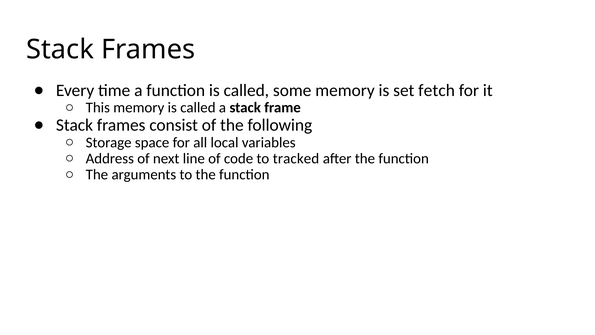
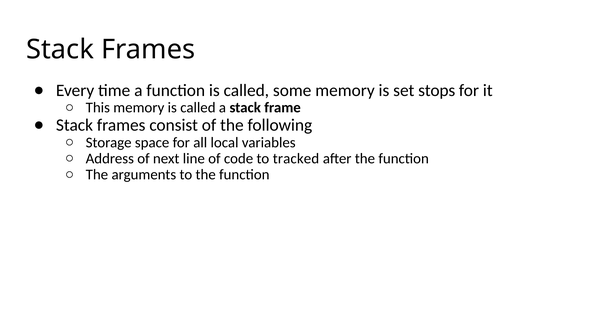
fetch: fetch -> stops (437, 90)
